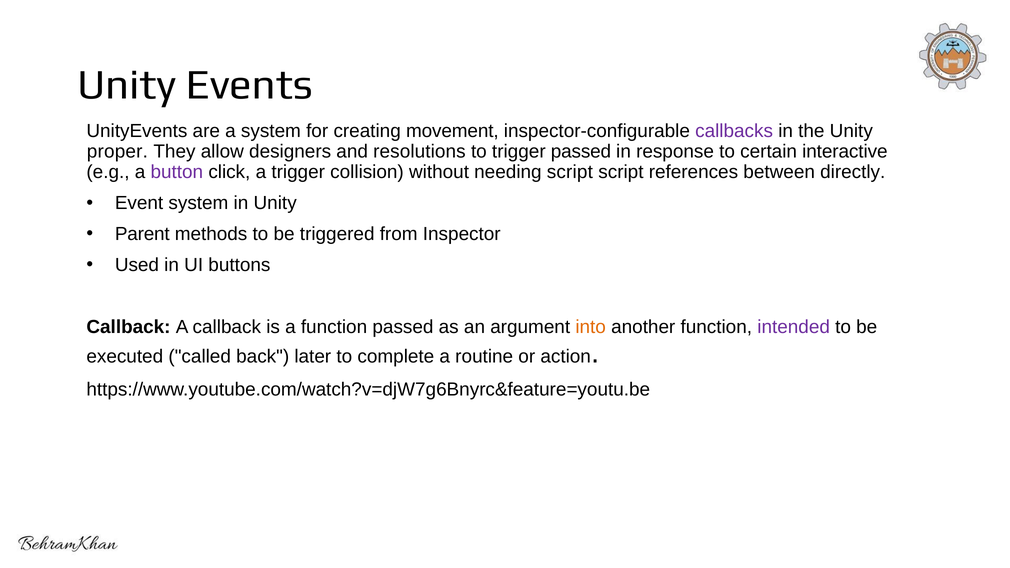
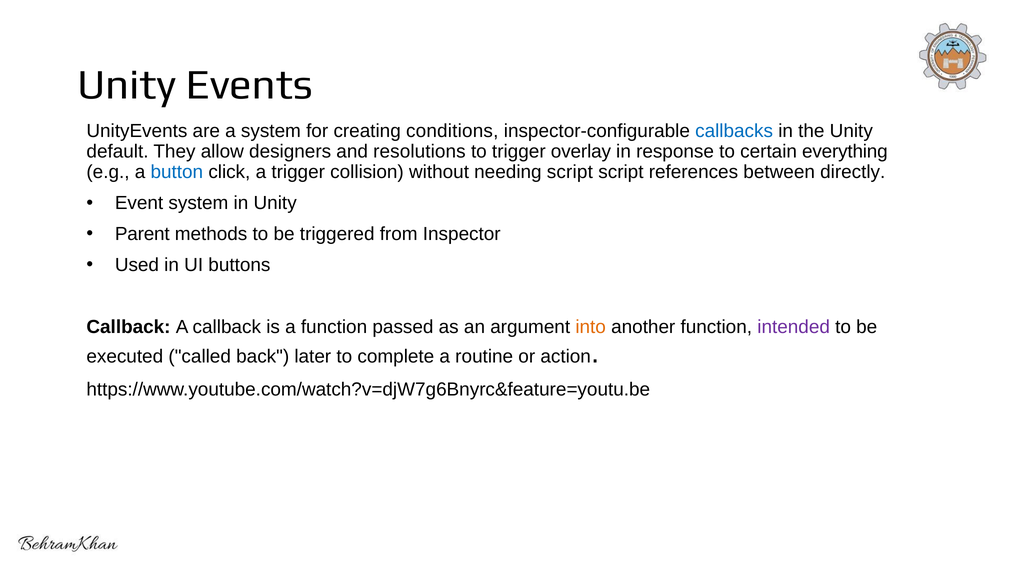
movement: movement -> conditions (452, 131)
callbacks colour: purple -> blue (734, 131)
proper: proper -> default (117, 152)
trigger passed: passed -> overlay (581, 152)
interactive: interactive -> everything (845, 152)
button colour: purple -> blue (177, 172)
